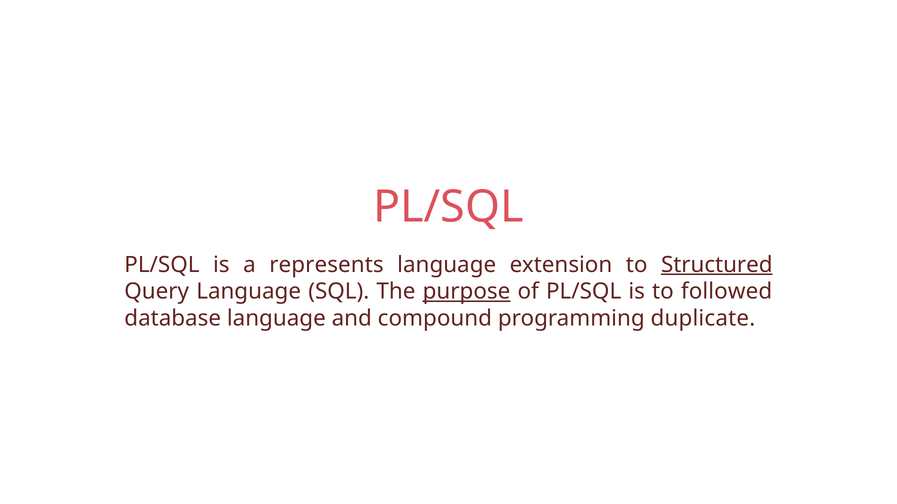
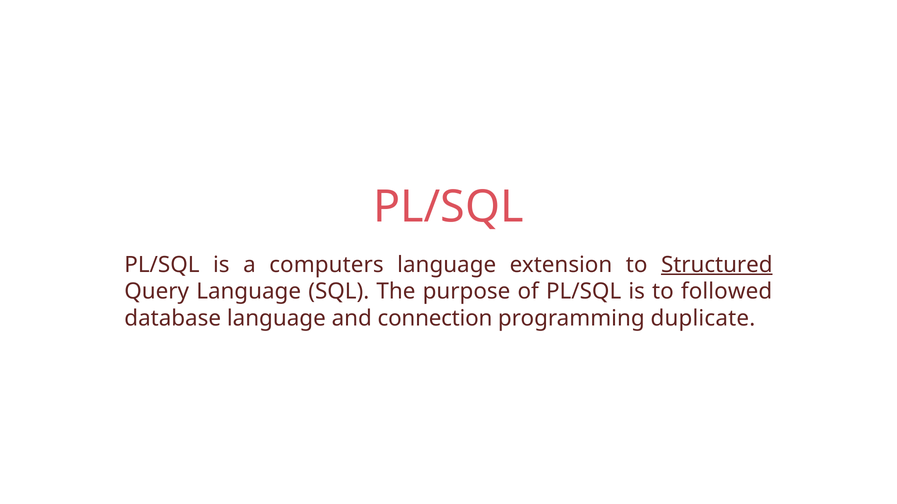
represents: represents -> computers (326, 265)
purpose underline: present -> none (467, 292)
compound: compound -> connection (435, 319)
